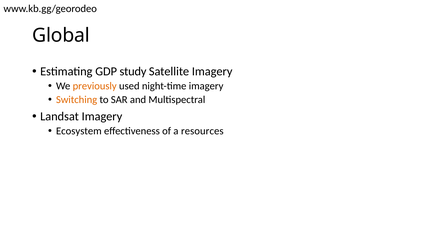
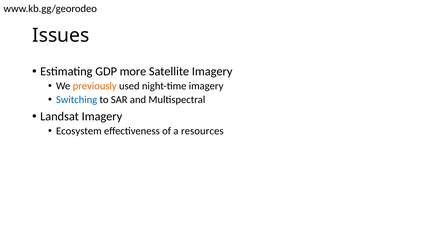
Global: Global -> Issues (61, 36)
study: study -> more (133, 72)
Switching colour: orange -> blue (77, 100)
